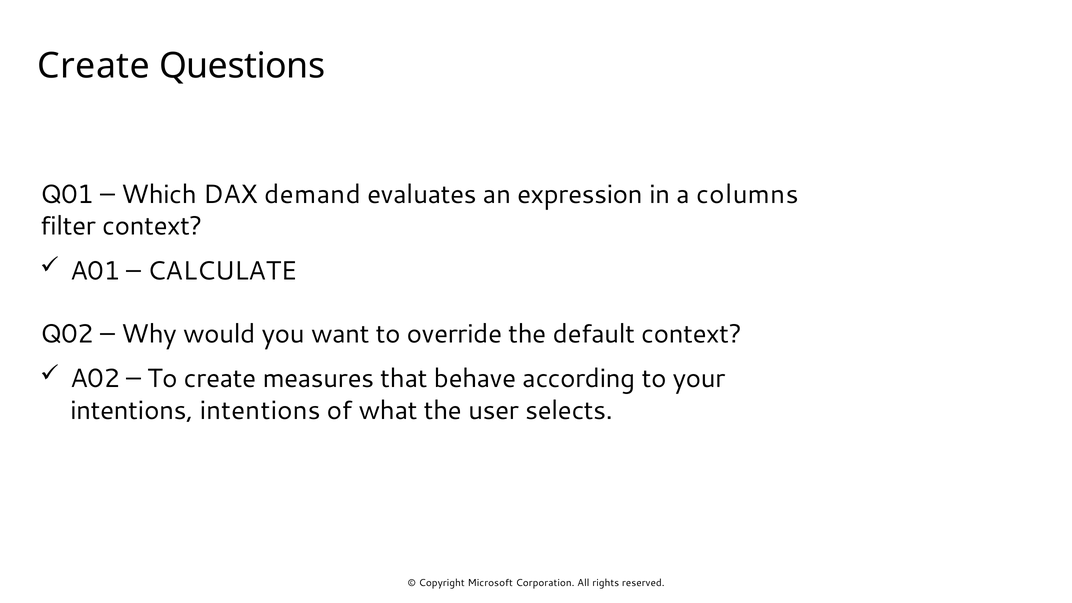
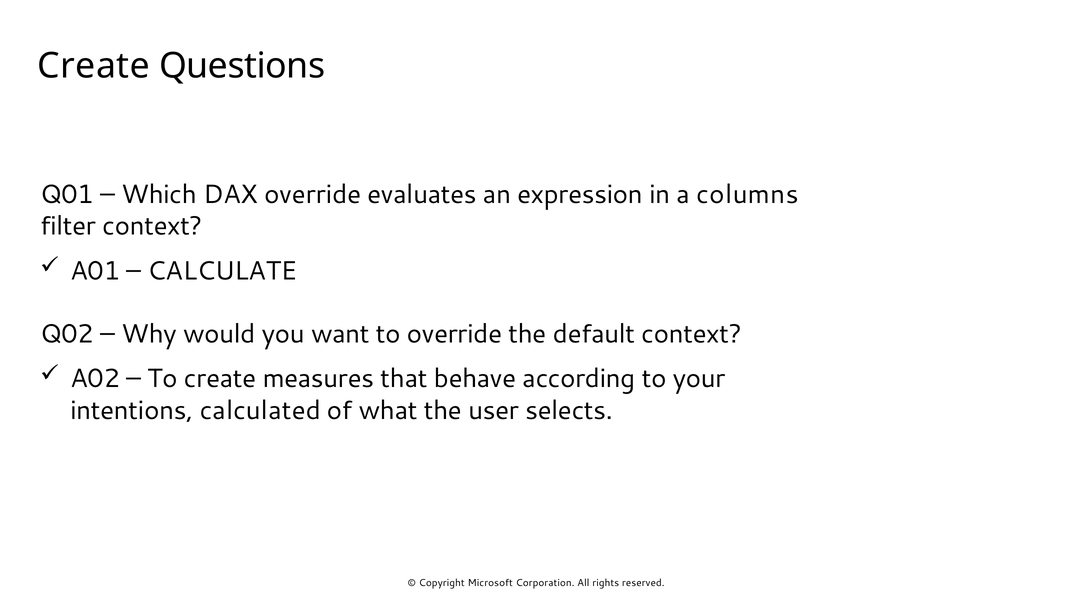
DAX demand: demand -> override (313, 195)
intentions intentions: intentions -> calculated (260, 410)
